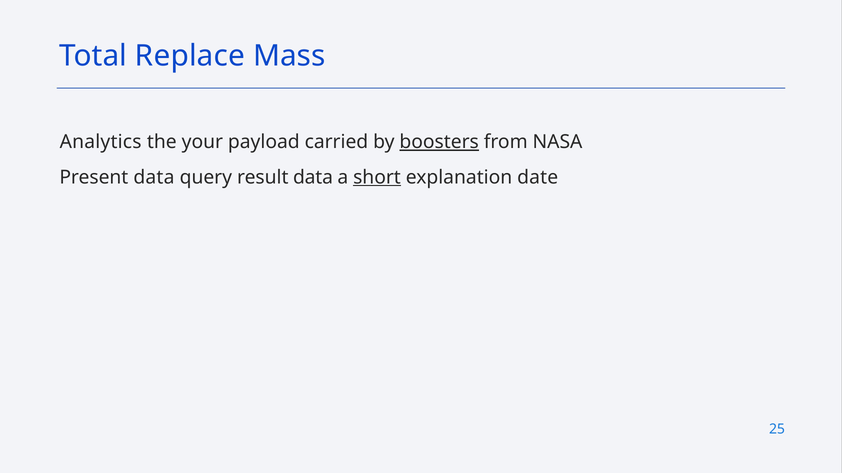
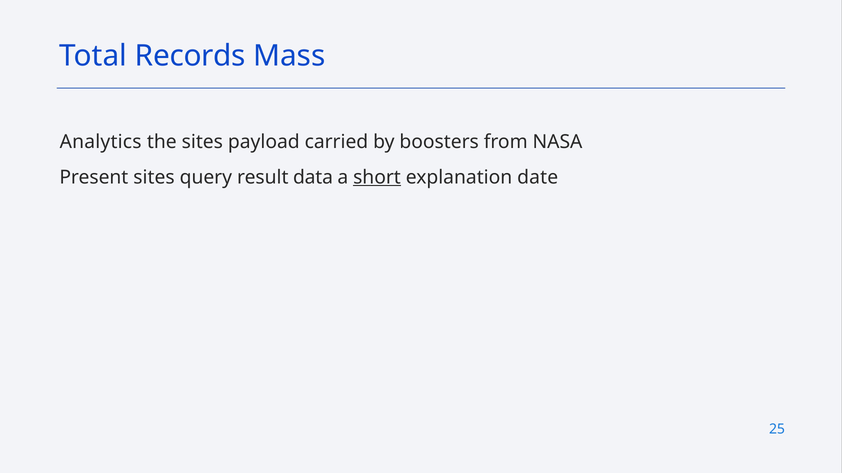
Replace: Replace -> Records (190, 56)
the your: your -> sites (202, 142)
boosters underline: present -> none (439, 142)
Present data: data -> sites (154, 177)
